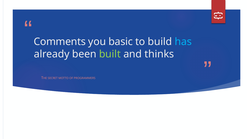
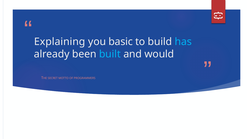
Comments: Comments -> Explaining (60, 42)
built colour: light green -> light blue (110, 54)
thinks: thinks -> would (159, 54)
